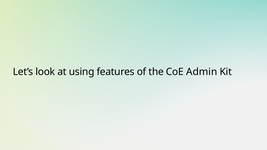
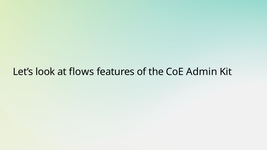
using: using -> flows (82, 72)
